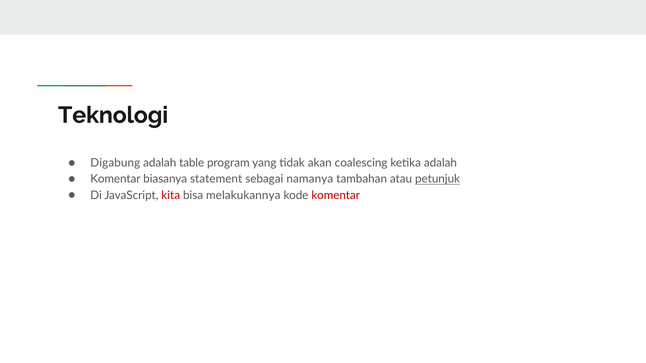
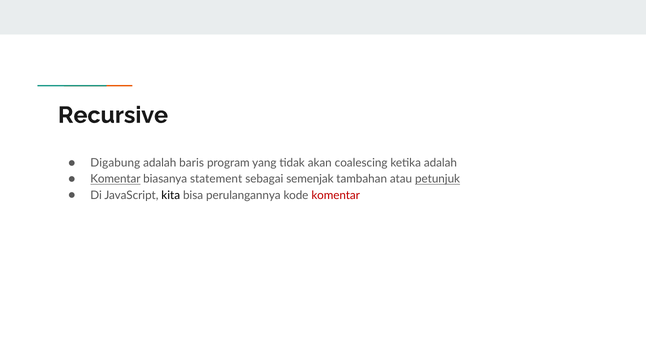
Teknologi: Teknologi -> Recursive (113, 115)
table: table -> baris (192, 163)
Komentar underline: none -> present (115, 179)
namanya: namanya -> semenjak (310, 179)
kita colour: red -> black (171, 195)
melakukannya: melakukannya -> perulangannya (243, 195)
